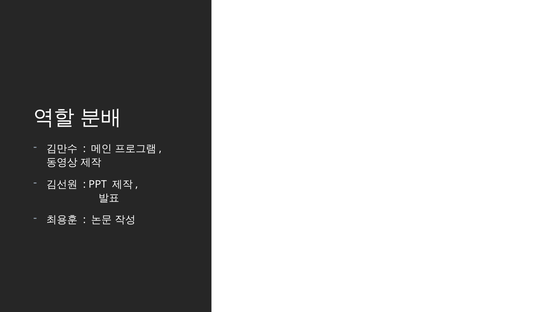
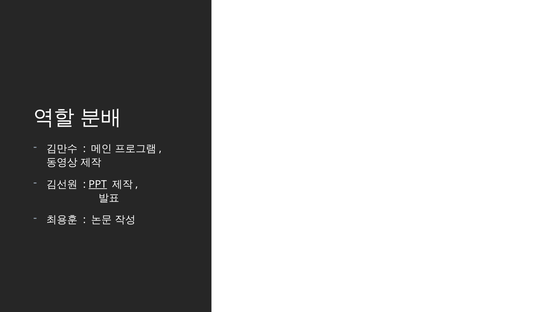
PPT underline: none -> present (98, 184)
